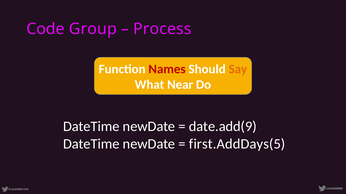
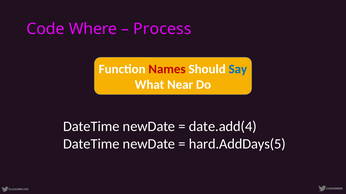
Group: Group -> Where (93, 29)
Say colour: orange -> blue (238, 69)
date.add(9: date.add(9 -> date.add(4 (223, 127)
first.AddDays(5: first.AddDays(5 -> hard.AddDays(5 (237, 144)
